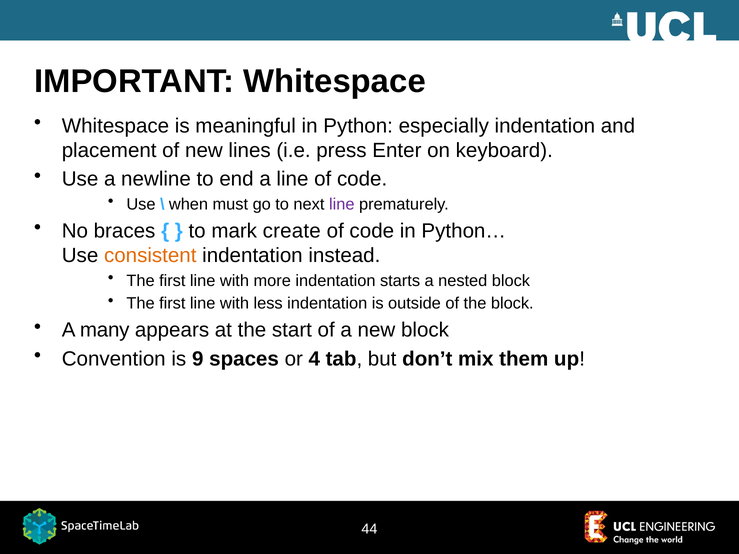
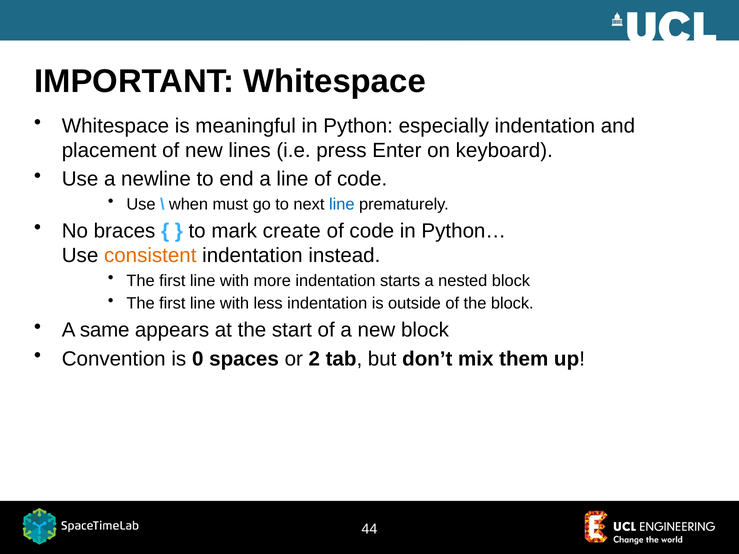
line colour: purple -> blue (342, 204)
many: many -> same (105, 330)
9: 9 -> 0 (198, 359)
4: 4 -> 2 (314, 359)
